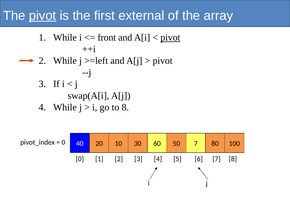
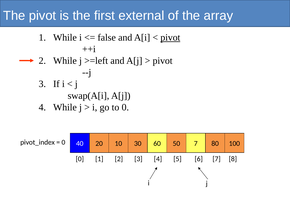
pivot underline: present -> none (43, 16)
front: front -> false (107, 37)
to 8: 8 -> 0 (125, 107)
